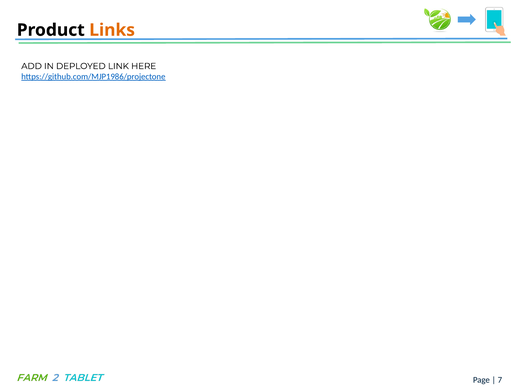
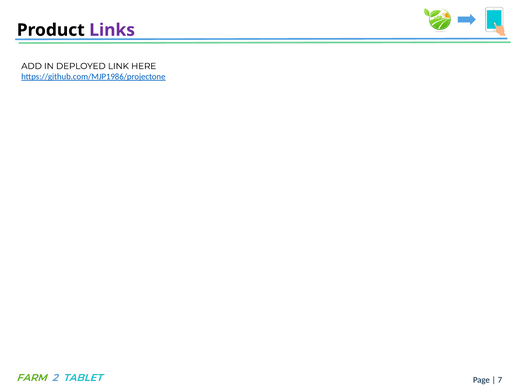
Links colour: orange -> purple (112, 30)
